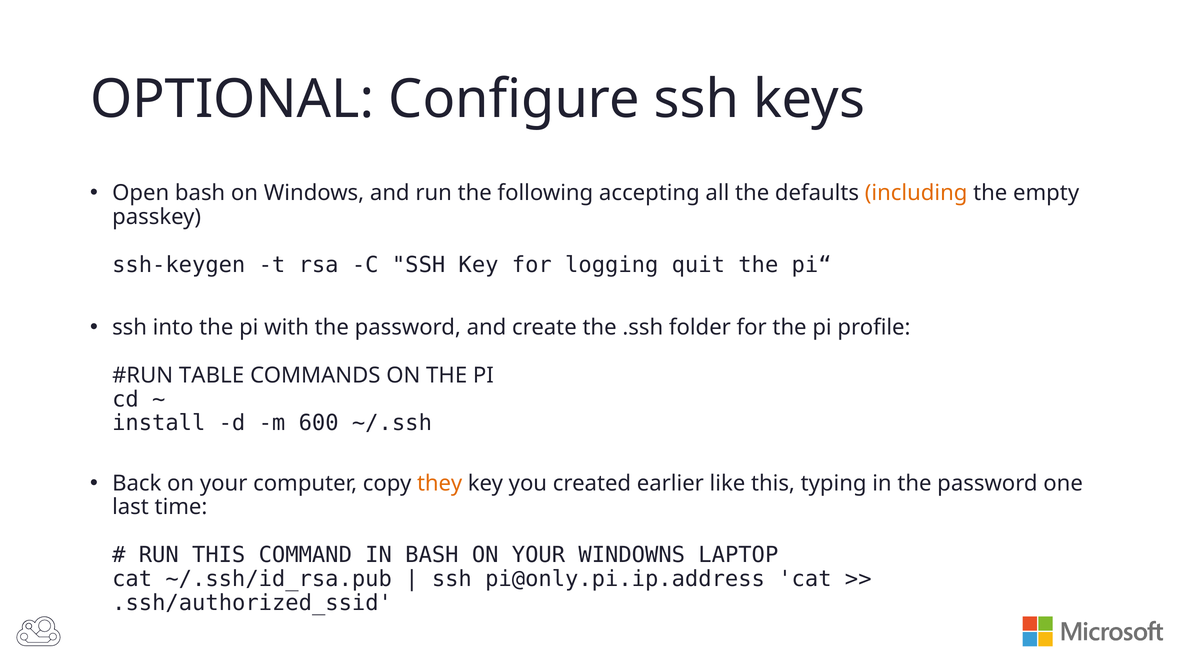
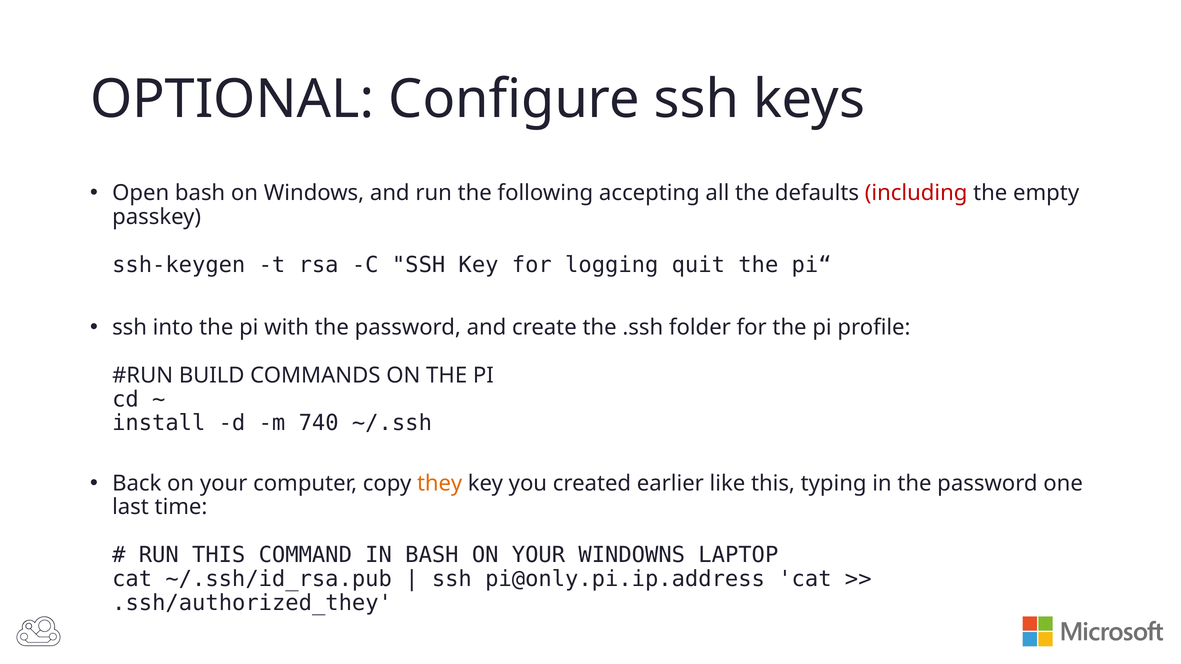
including colour: orange -> red (916, 193)
TABLE: TABLE -> BUILD (212, 376)
600: 600 -> 740 (319, 423)
.ssh/authorized_ssid: .ssh/authorized_ssid -> .ssh/authorized_they (252, 603)
